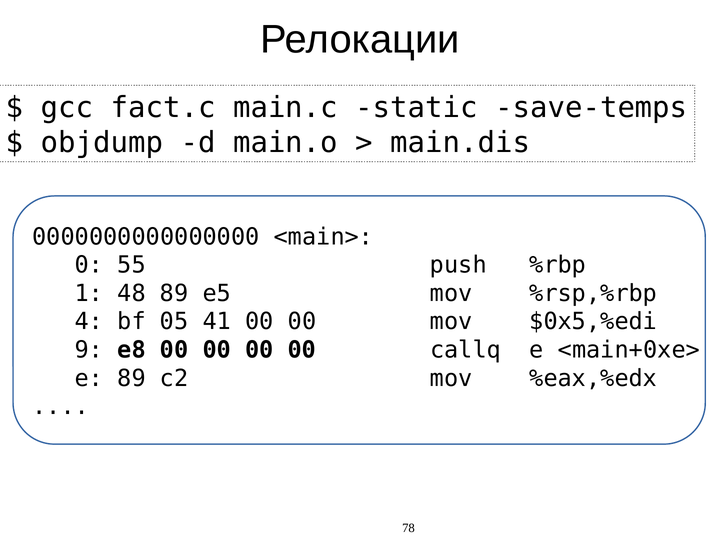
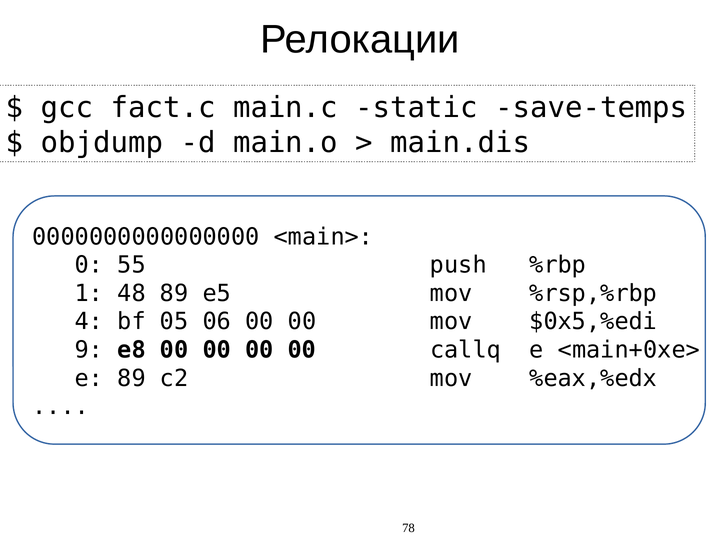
41: 41 -> 06 (217, 322)
